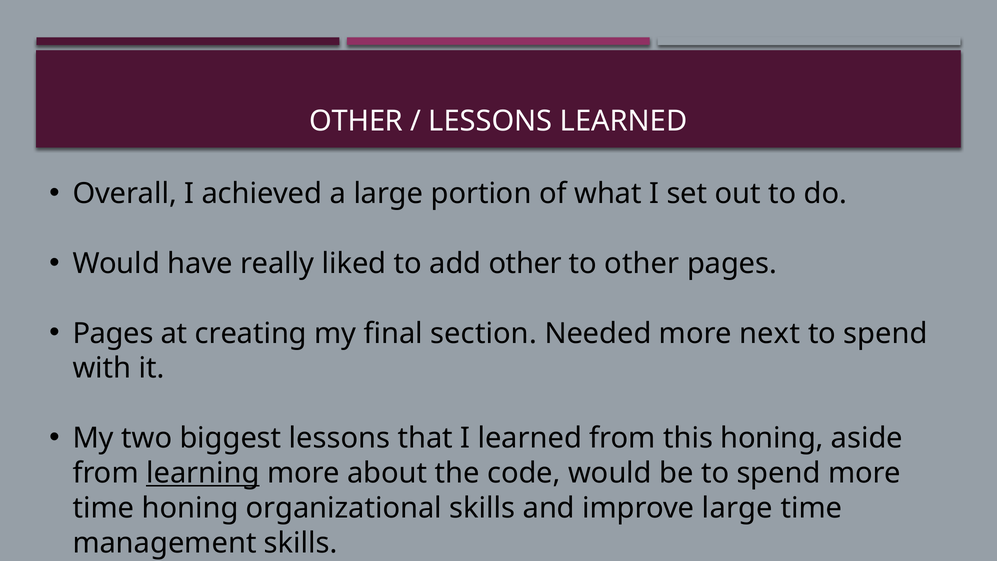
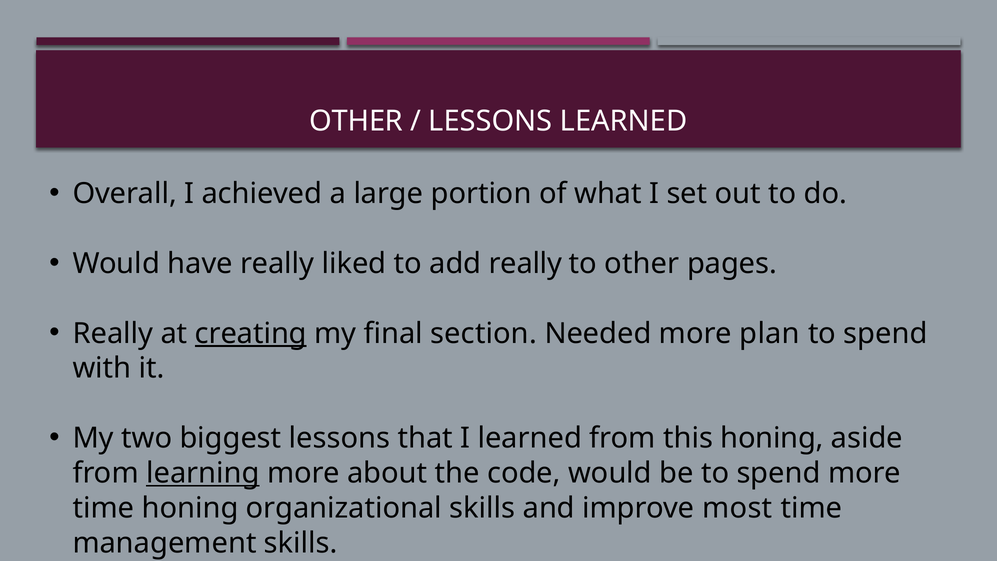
add other: other -> really (525, 263)
Pages: Pages -> Really (113, 333)
creating underline: none -> present (251, 333)
next: next -> plan (770, 333)
improve large: large -> most (737, 508)
